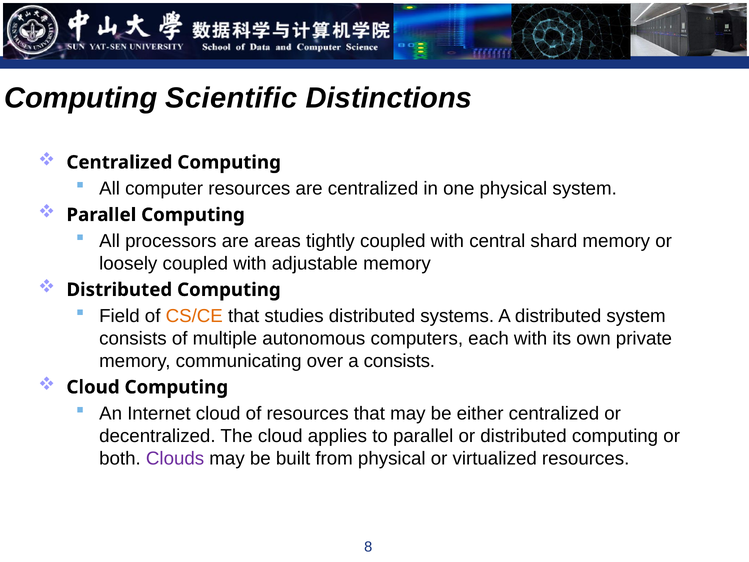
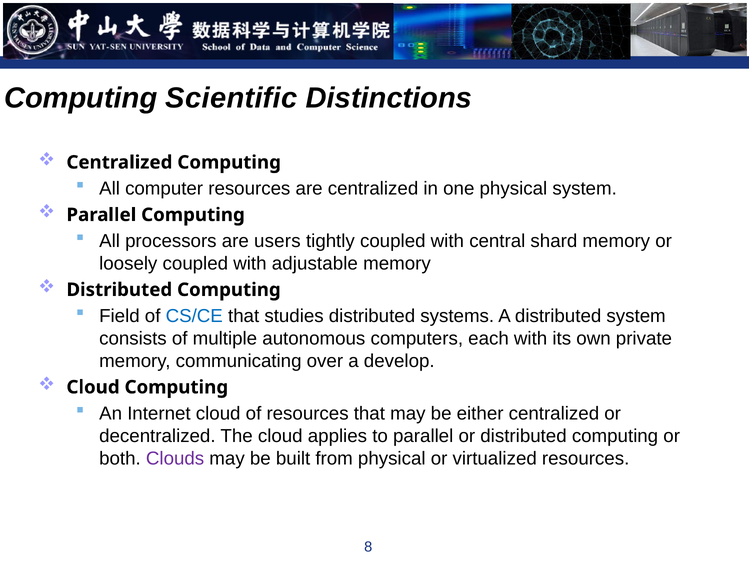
areas: areas -> users (277, 241)
CS/CE colour: orange -> blue (194, 316)
a consists: consists -> develop (399, 361)
